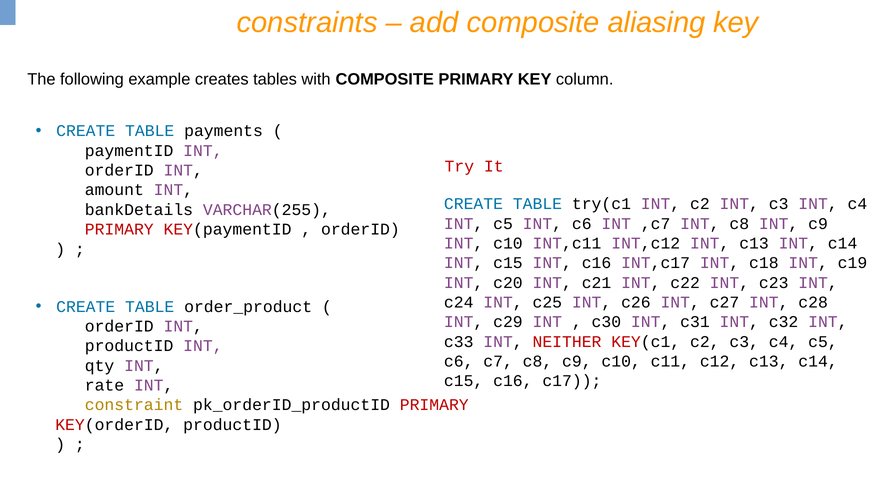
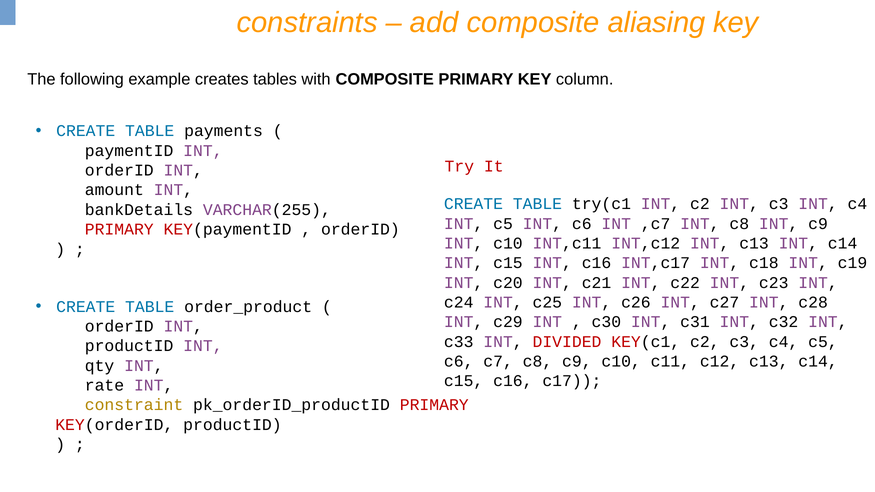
NEITHER: NEITHER -> DIVIDED (567, 342)
